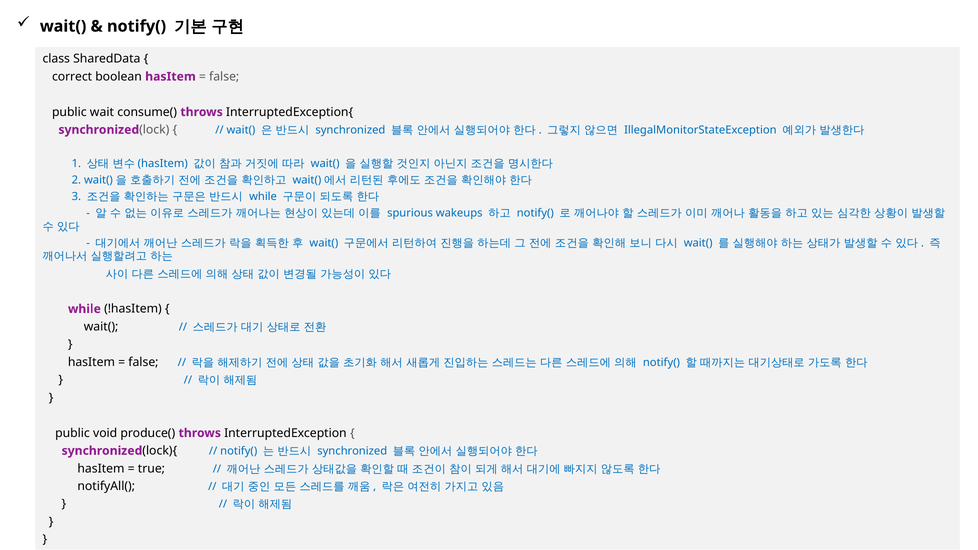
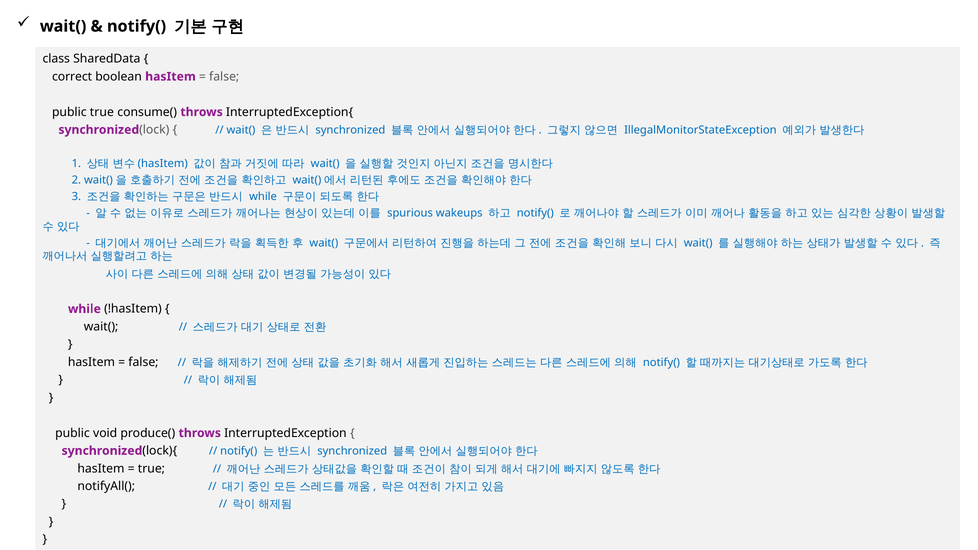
public wait: wait -> true (102, 112)
